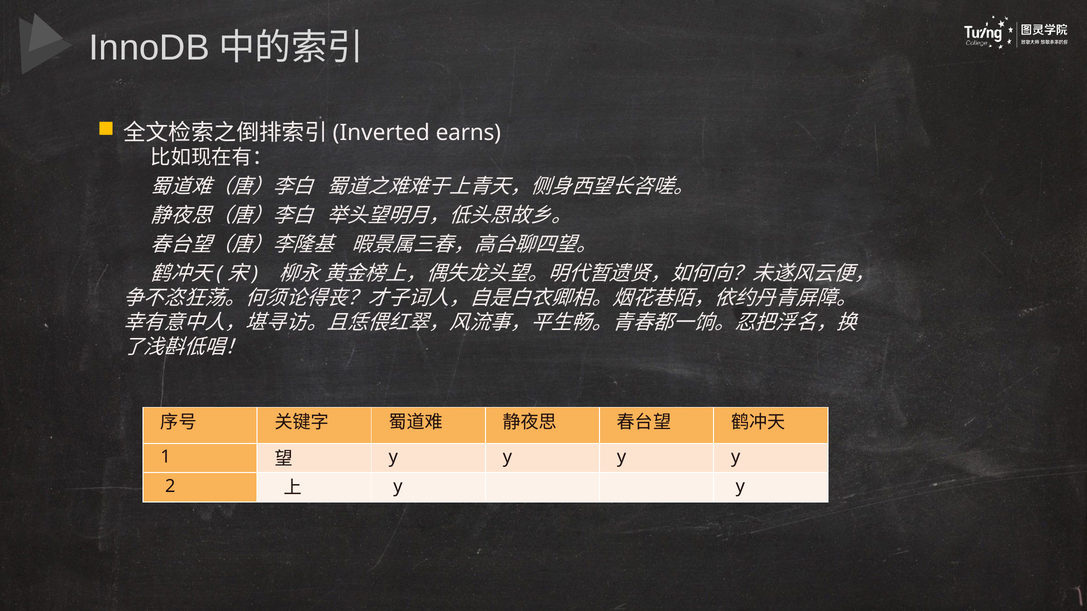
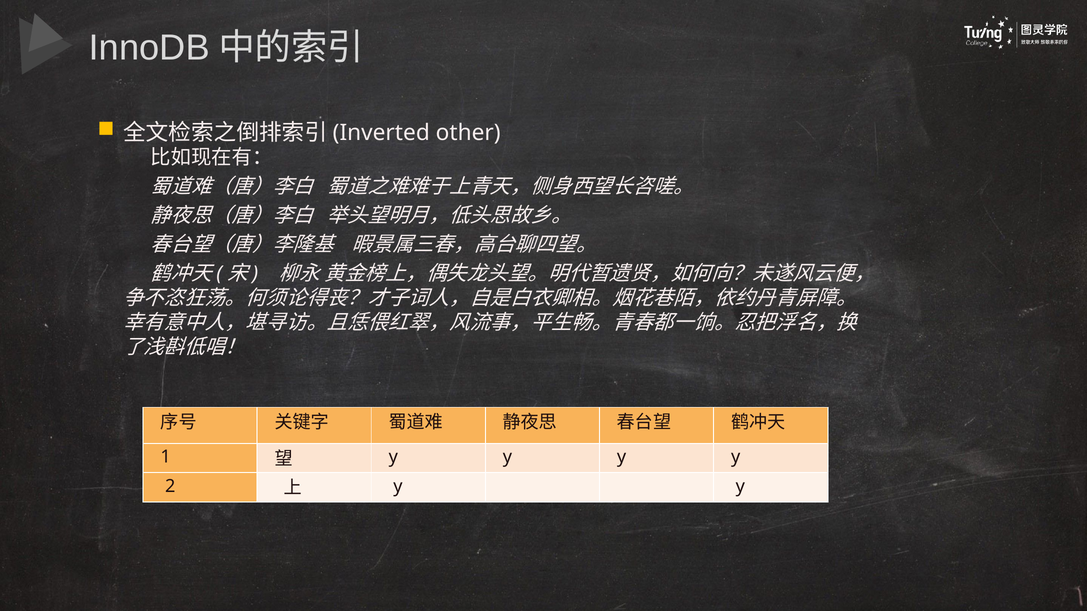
earns: earns -> other (468, 133)
